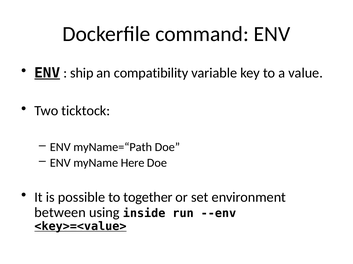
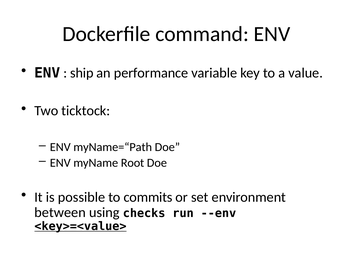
ENV underline: present -> none (47, 73)
compatibility: compatibility -> performance (151, 73)
Here: Here -> Root (133, 163)
together: together -> commits (148, 198)
inside: inside -> checks (144, 214)
